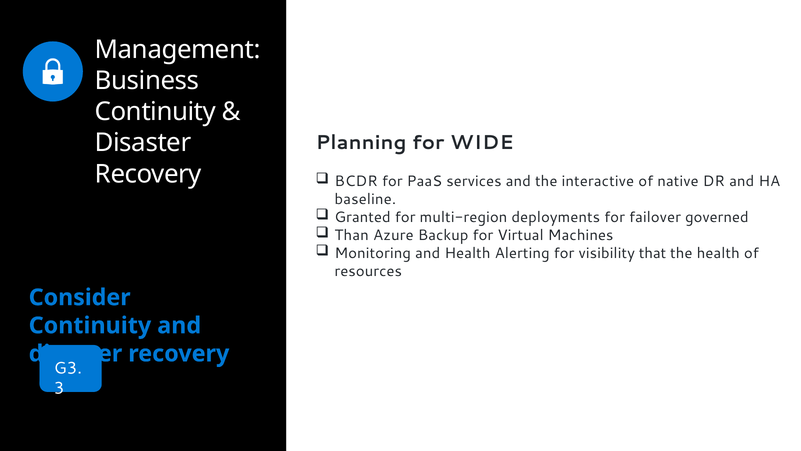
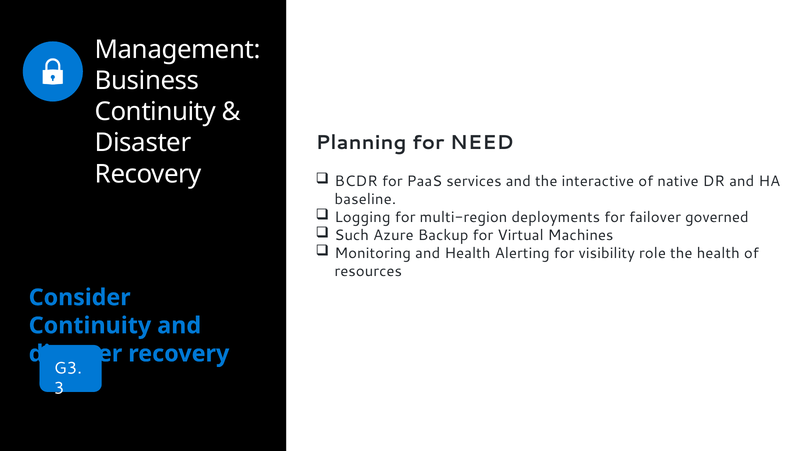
WIDE: WIDE -> NEED (482, 142)
Granted: Granted -> Logging (363, 217)
Than: Than -> Such (352, 235)
that: that -> role (652, 253)
